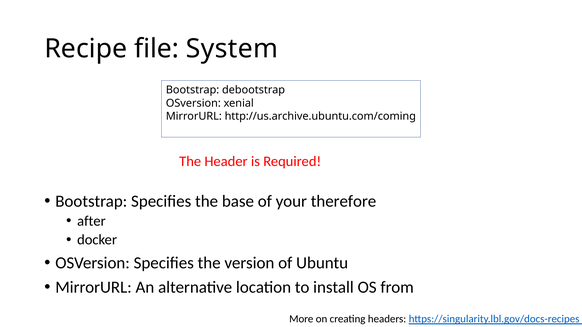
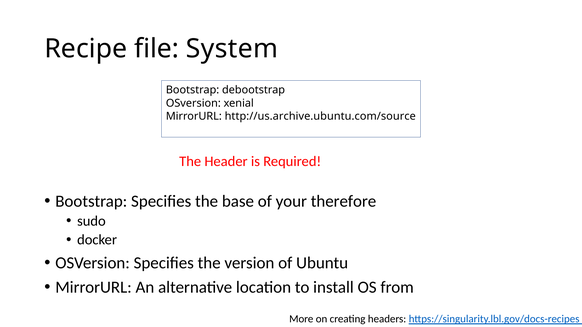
http://us.archive.ubuntu.com/coming: http://us.archive.ubuntu.com/coming -> http://us.archive.ubuntu.com/source (320, 116)
after: after -> sudo (91, 221)
